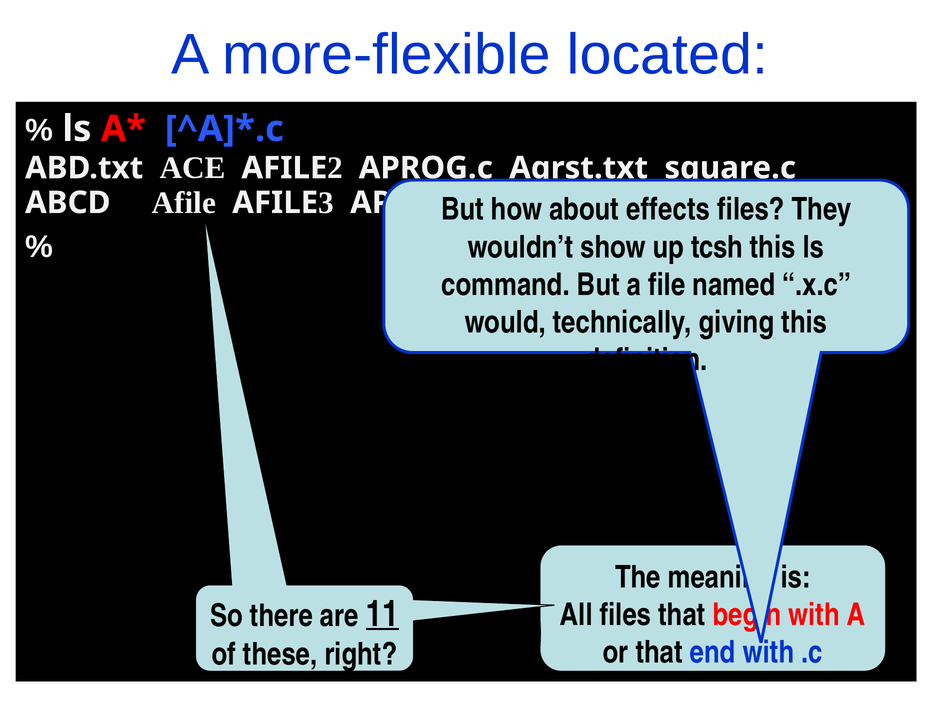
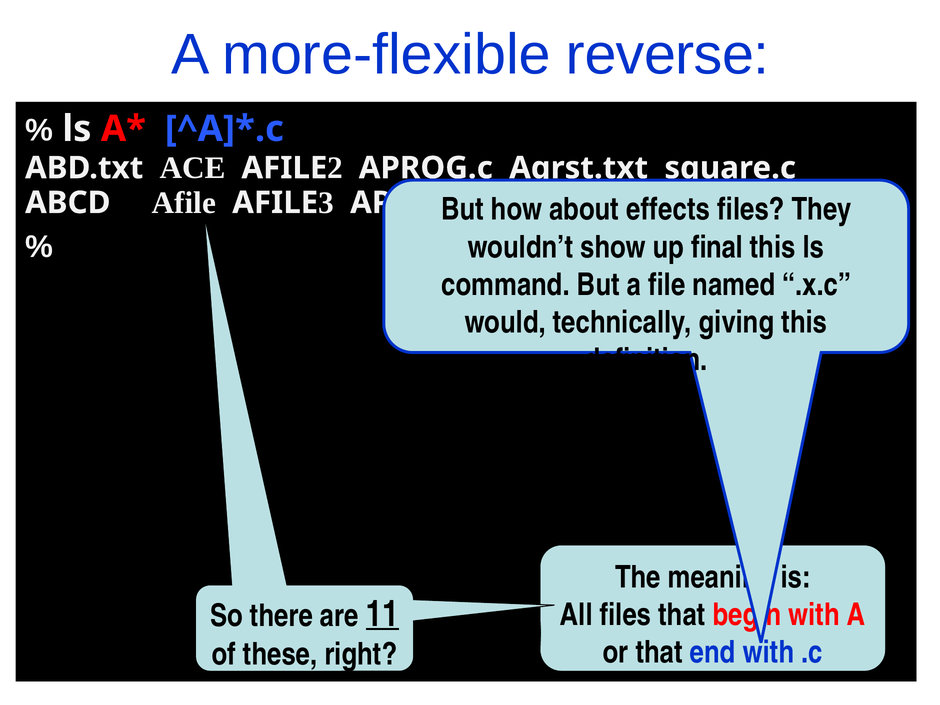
located: located -> reverse (668, 55)
tcsh: tcsh -> final (717, 247)
